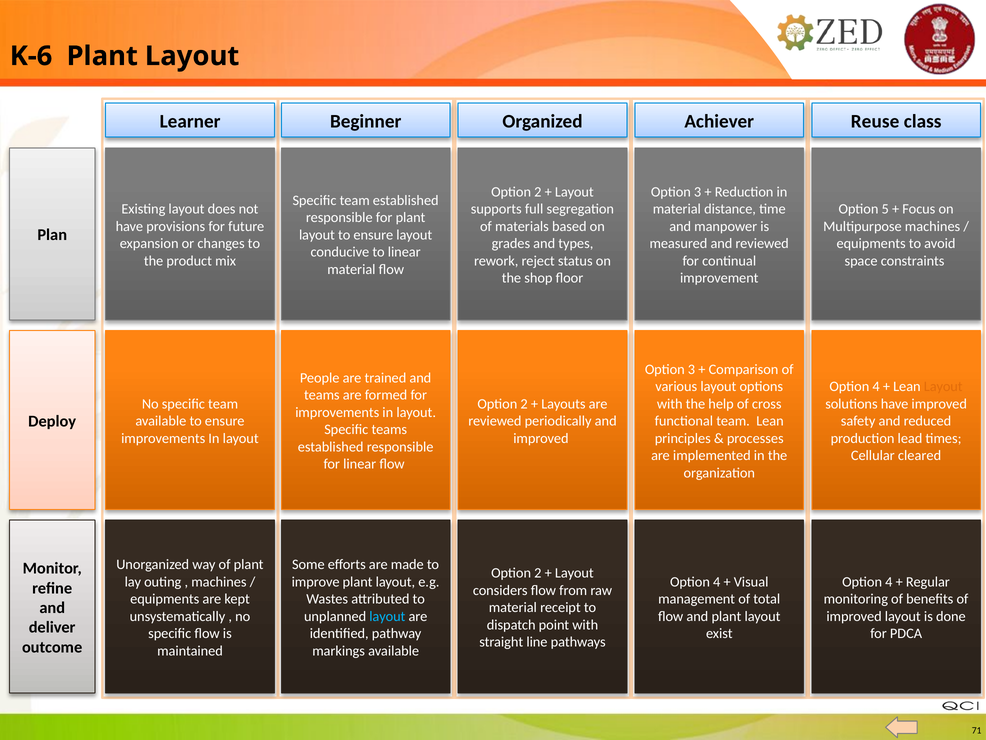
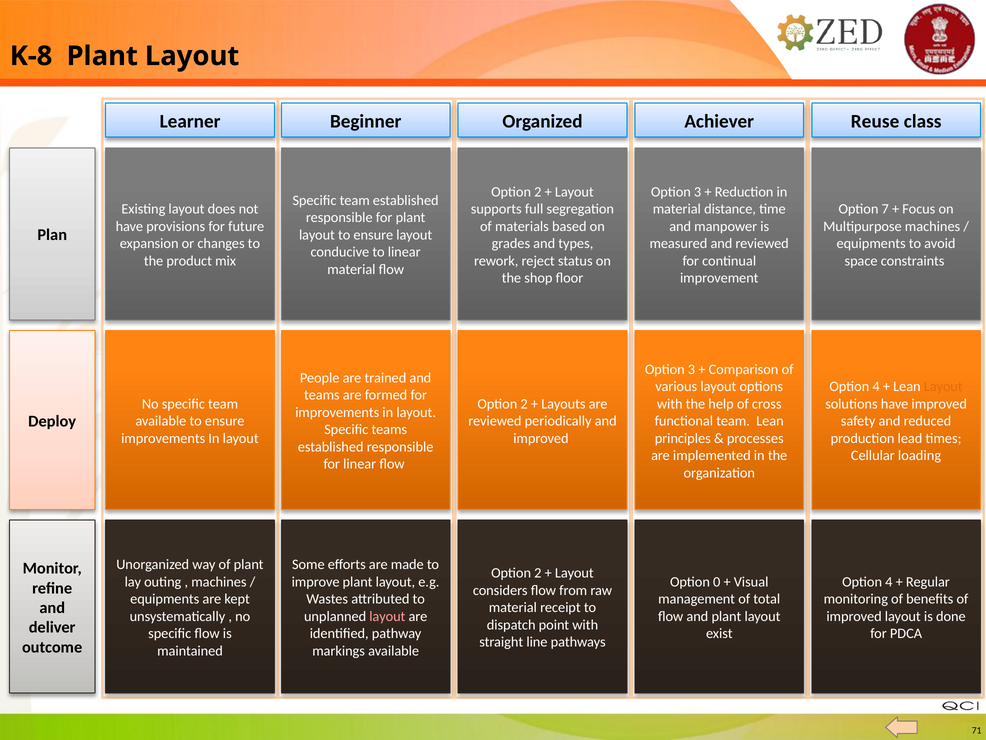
K-6: K-6 -> K-8 (31, 56)
5: 5 -> 7 (885, 209)
cleared: cleared -> loading (920, 455)
4: 4 -> 0 (717, 581)
layout colour: light blue -> pink (387, 616)
